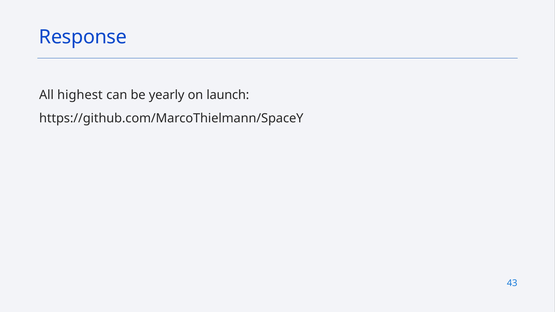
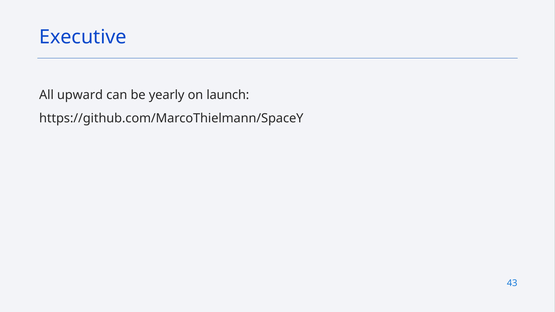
Response: Response -> Executive (83, 37)
highest: highest -> upward (80, 95)
